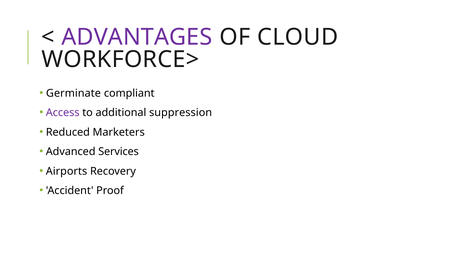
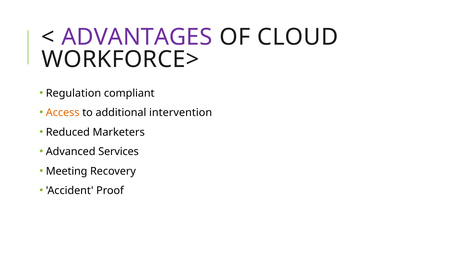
Germinate: Germinate -> Regulation (73, 93)
Access colour: purple -> orange (63, 113)
suppression: suppression -> intervention (181, 113)
Airports: Airports -> Meeting (67, 171)
